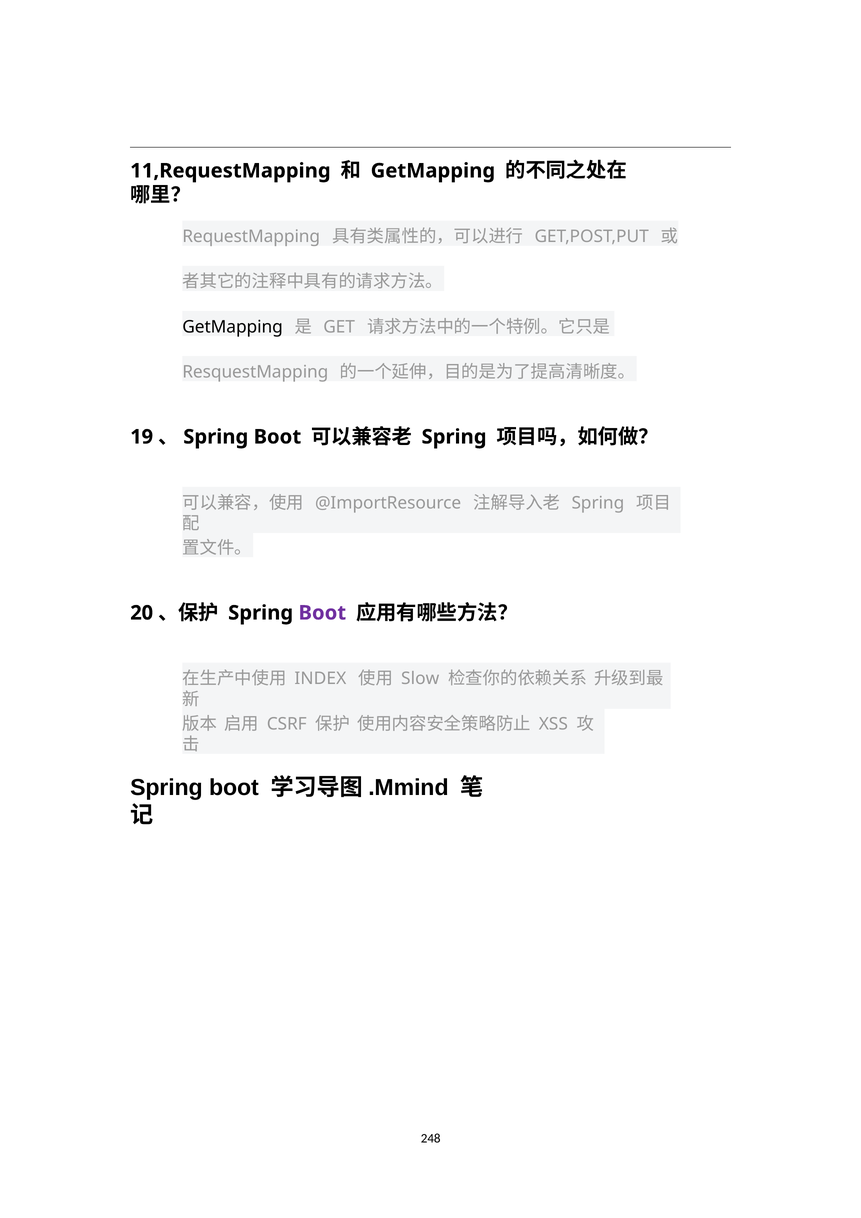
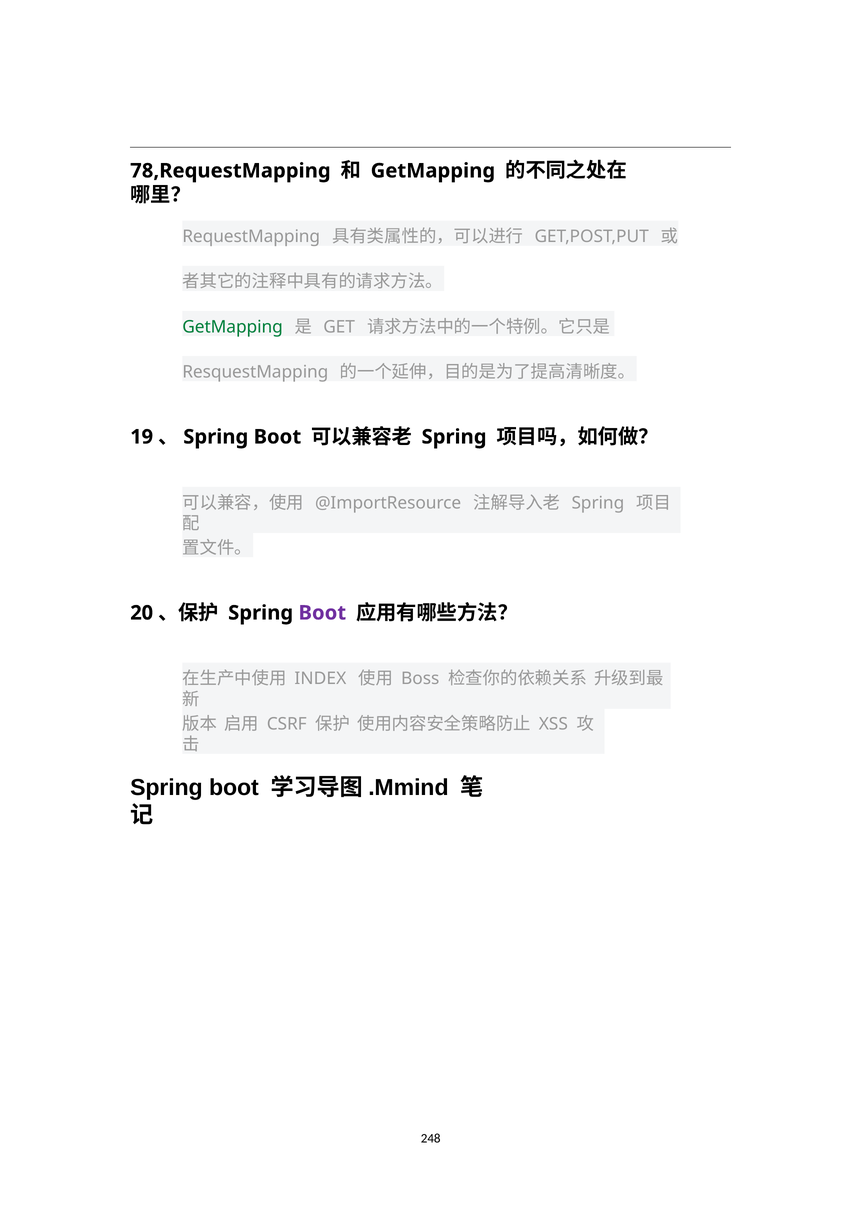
11,RequestMapping: 11,RequestMapping -> 78,RequestMapping (230, 171)
GetMapping colour: black -> green (233, 327)
Slow: Slow -> Boss (420, 679)
